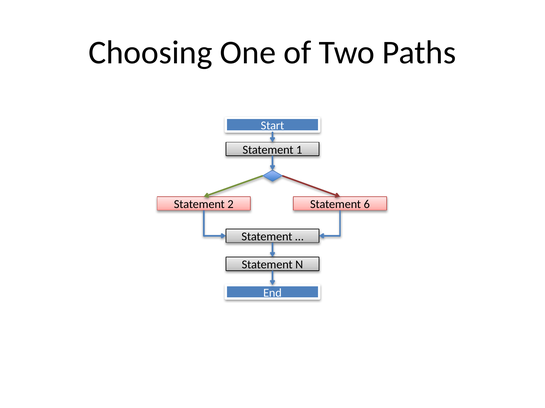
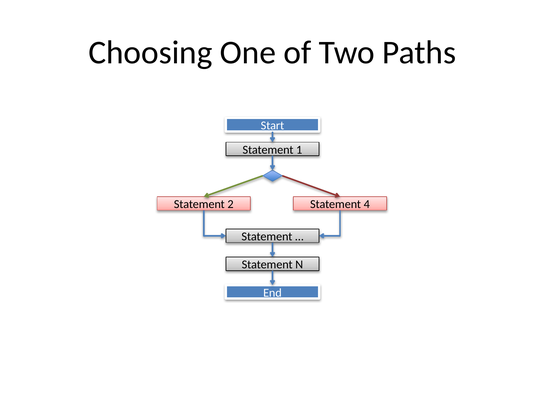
6: 6 -> 4 (367, 205)
